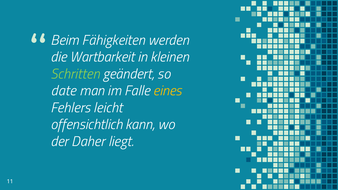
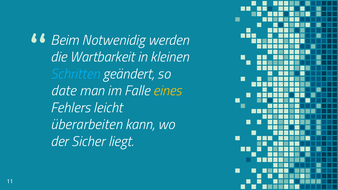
Fähigkeiten: Fähigkeiten -> Notwenidig (113, 40)
Schritten colour: light green -> light blue (75, 74)
offensichtlich: offensichtlich -> überarbeiten (86, 125)
Daher: Daher -> Sicher (88, 142)
